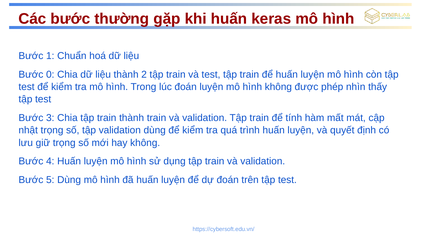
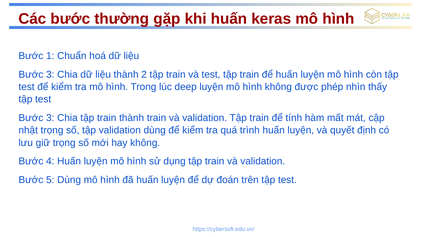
0: 0 -> 3 (50, 75)
lúc đoán: đoán -> deep (186, 87)
